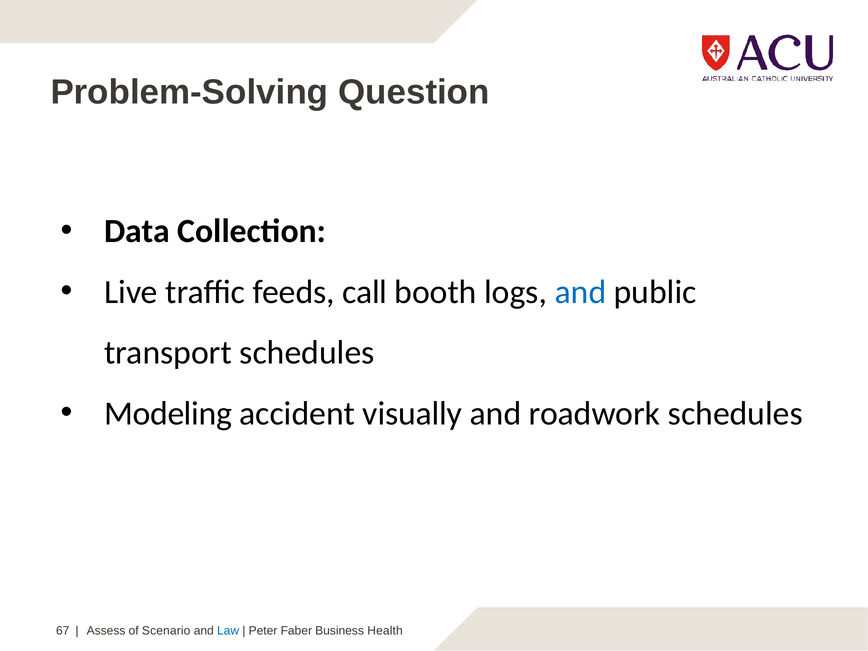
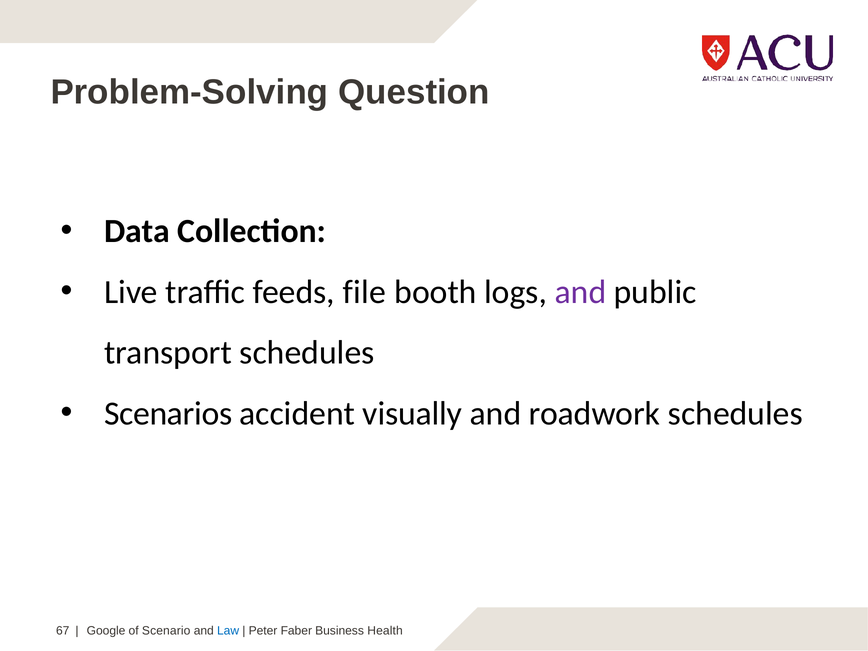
call: call -> file (364, 292)
and colour: blue -> purple (580, 292)
Modeling: Modeling -> Scenarios (168, 414)
Assess: Assess -> Google (106, 631)
